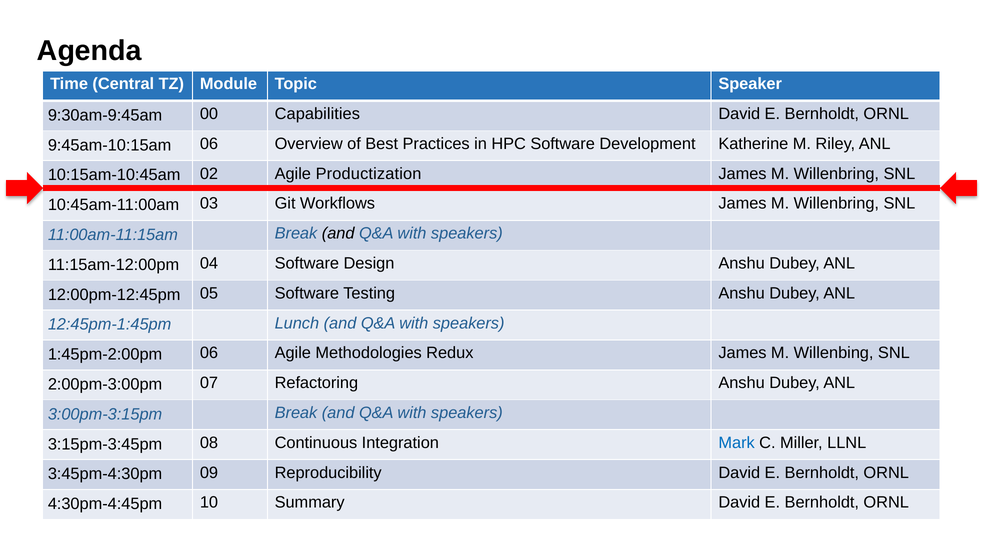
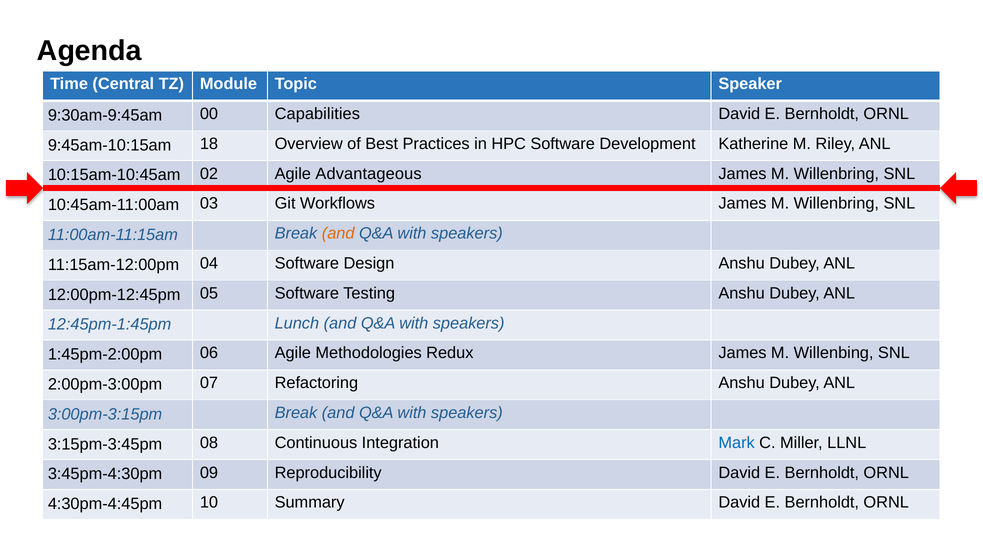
9:45am-10:15am 06: 06 -> 18 (209, 144)
Productization: Productization -> Advantageous (369, 174)
and colour: black -> orange (338, 233)
